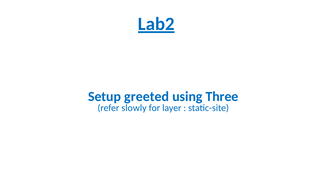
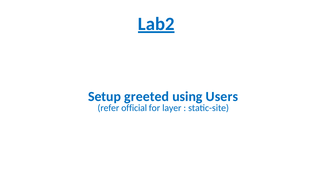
Three: Three -> Users (222, 96)
slowly: slowly -> official (134, 108)
